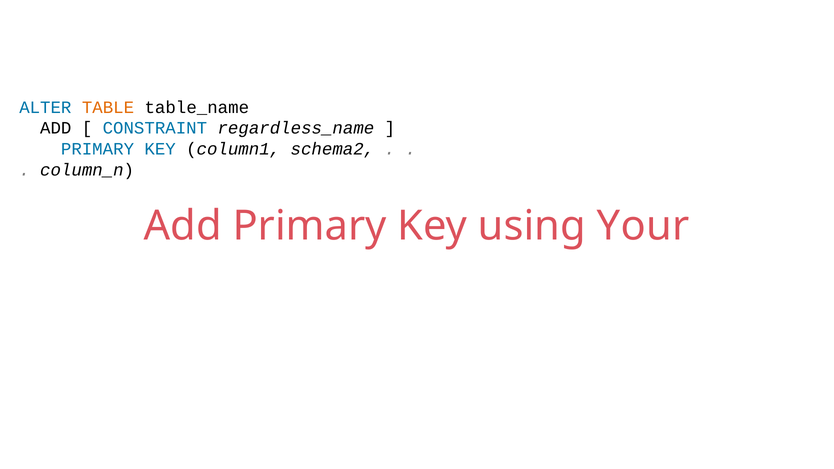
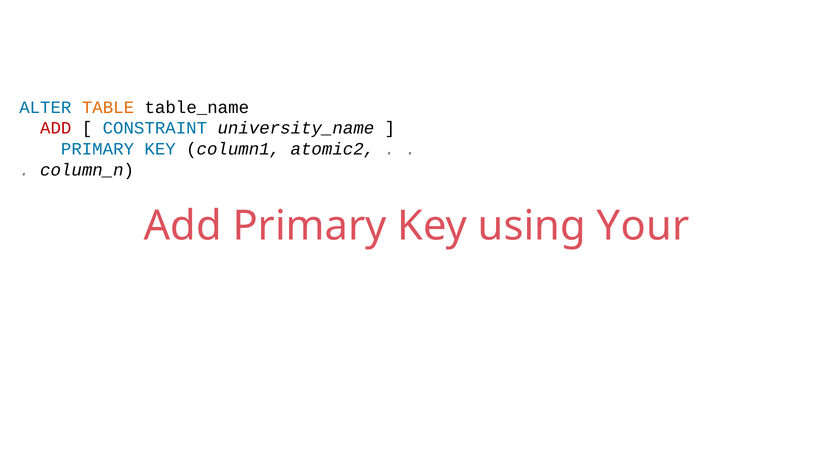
ADD colour: black -> red (56, 128)
regardless_name: regardless_name -> university_name (296, 128)
schema2: schema2 -> atomic2 (332, 149)
